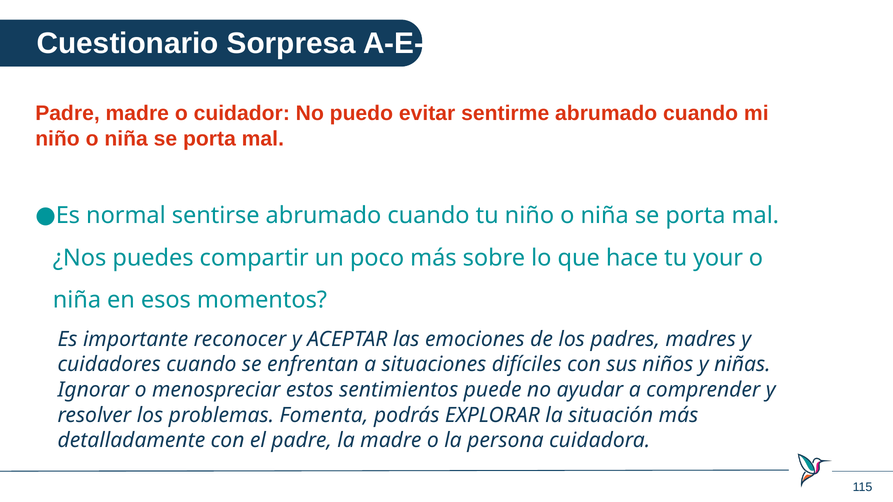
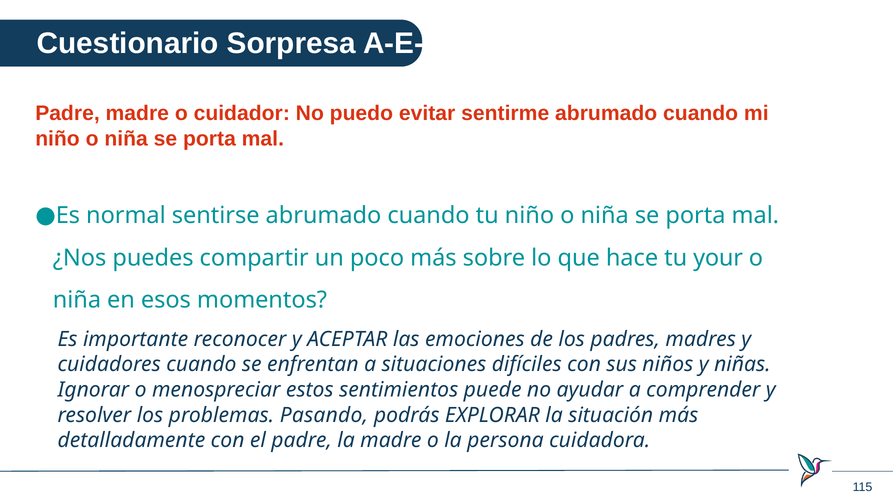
Fomenta: Fomenta -> Pasando (324, 415)
